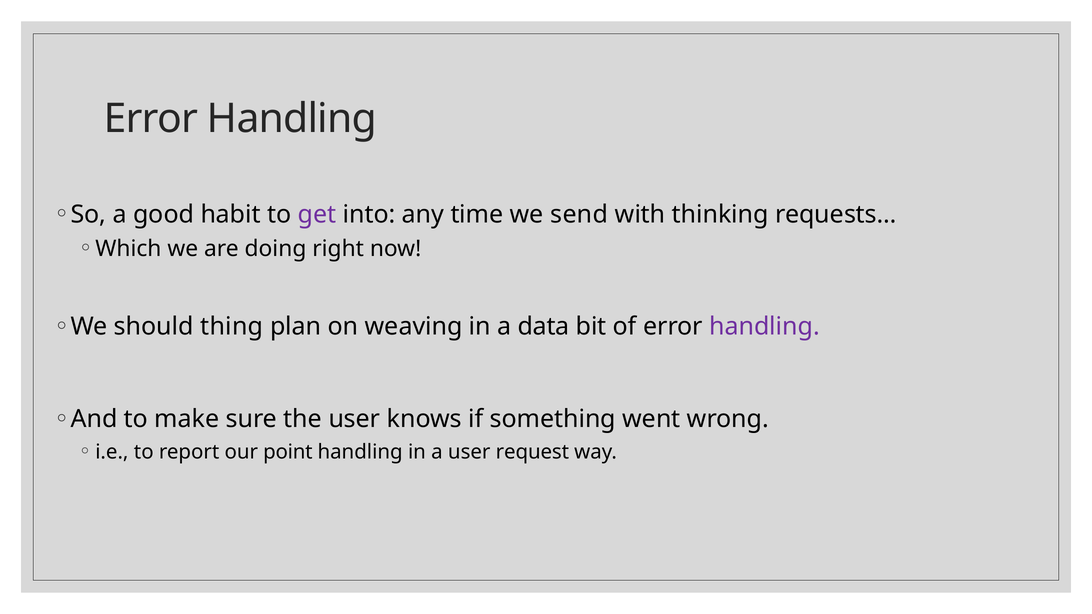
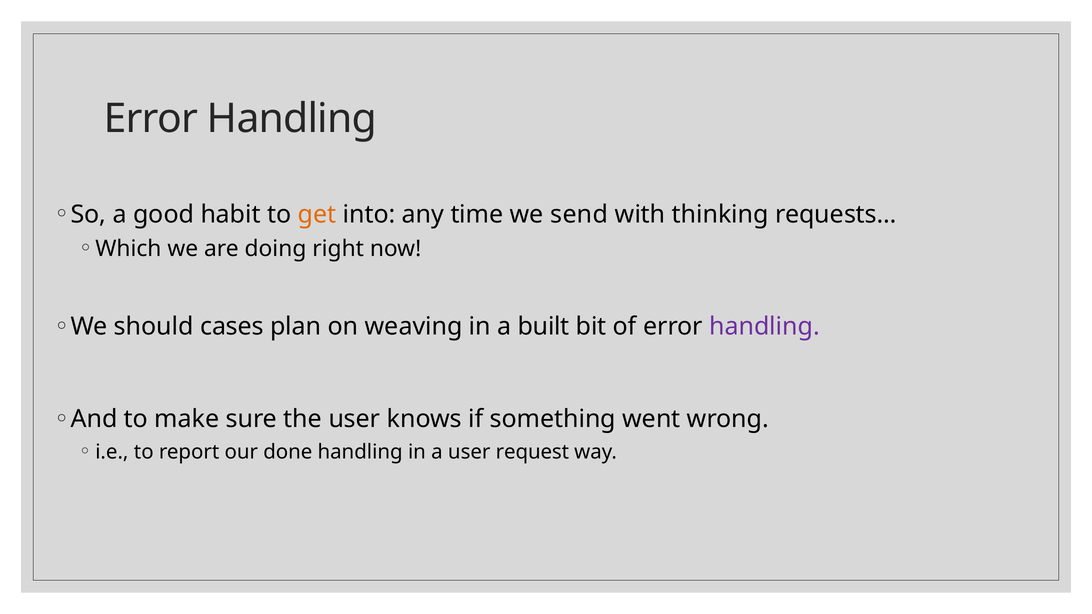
get colour: purple -> orange (317, 215)
thing: thing -> cases (232, 327)
data: data -> built (544, 327)
point: point -> done (288, 452)
